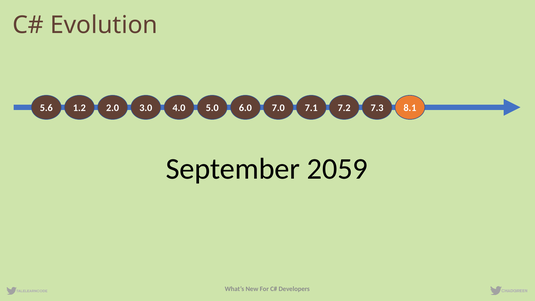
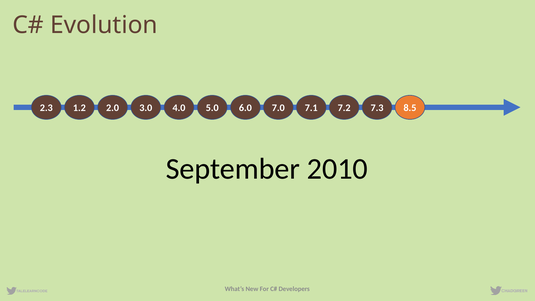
5.6: 5.6 -> 2.3 (46, 108)
8.1: 8.1 -> 8.5 (410, 108)
2059: 2059 -> 2010 (337, 169)
